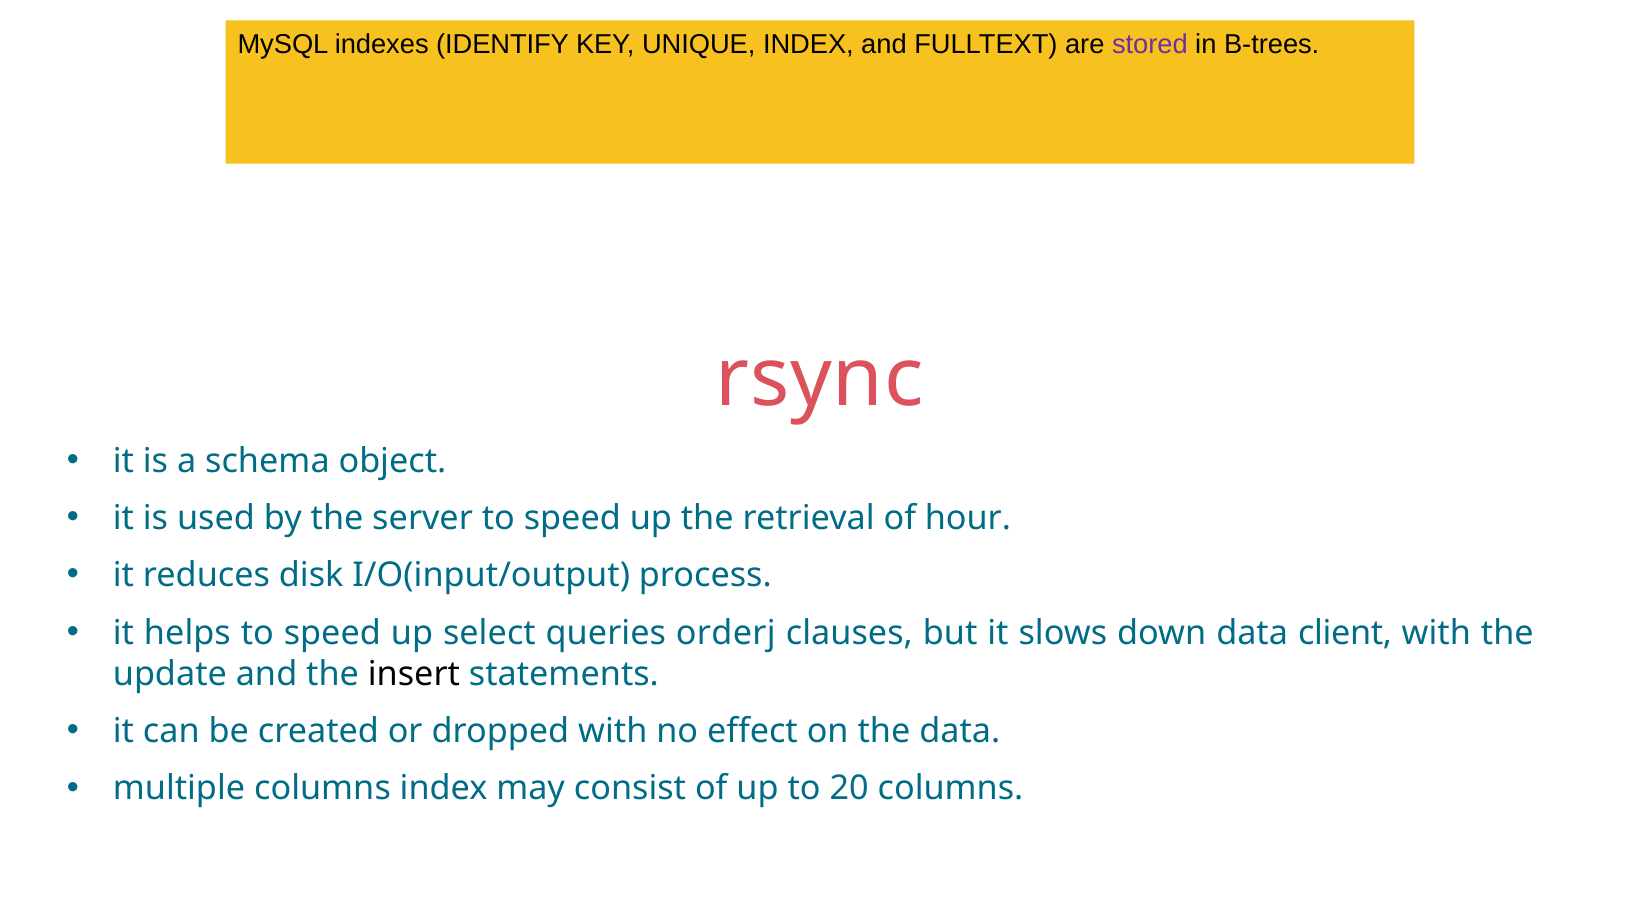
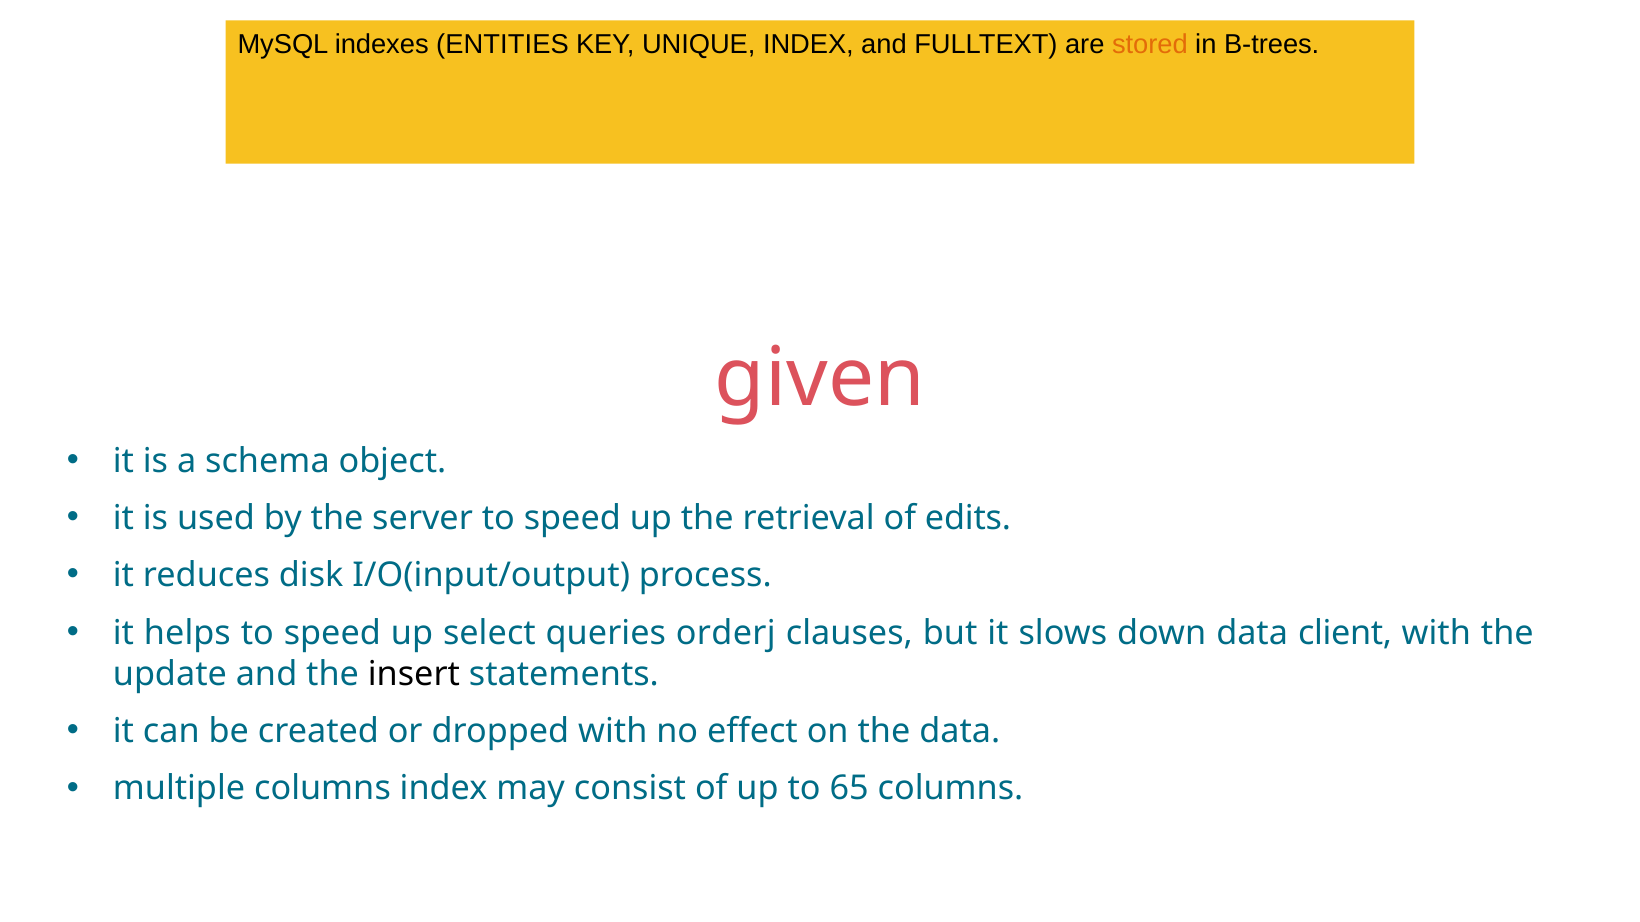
IDENTIFY: IDENTIFY -> ENTITIES (502, 45)
stored colour: purple -> orange (1150, 45)
rsync: rsync -> given (820, 379)
hour: hour -> edits (968, 519)
20: 20 -> 65 (849, 789)
